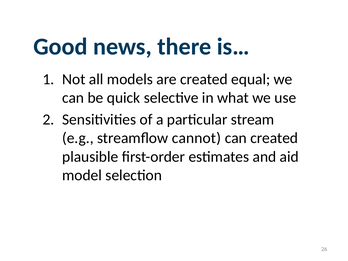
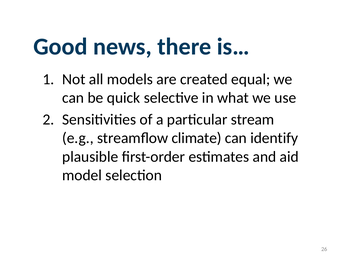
cannot: cannot -> climate (197, 138)
can created: created -> identify (274, 138)
